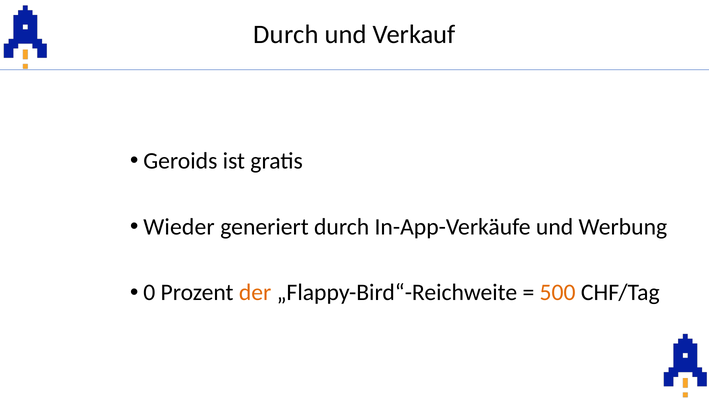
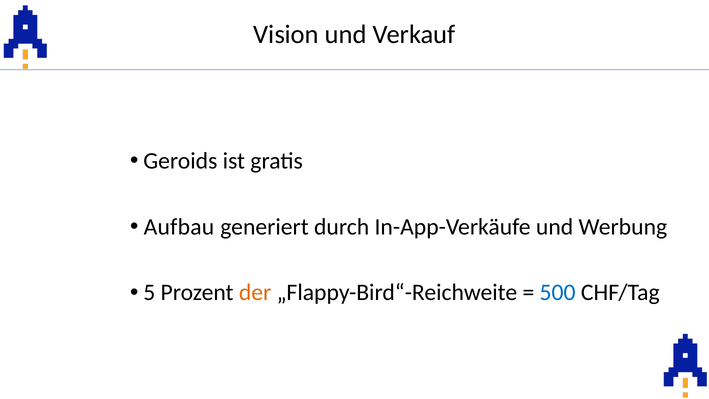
Durch: Durch -> Vision (286, 35)
Wieder: Wieder -> Aufbau (179, 227)
0: 0 -> 5 (149, 292)
500 colour: orange -> blue (558, 292)
